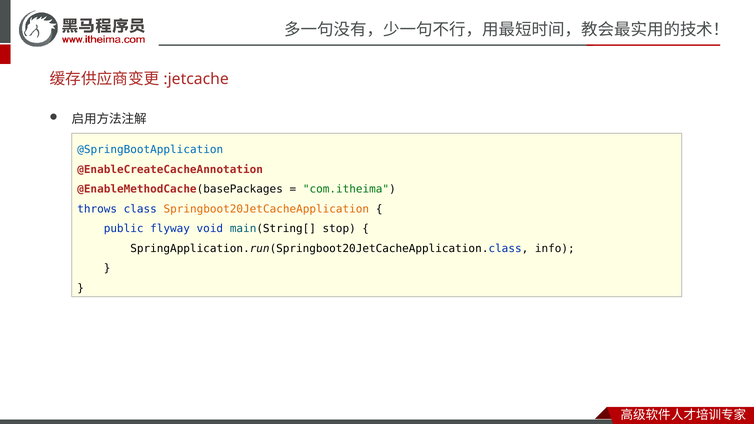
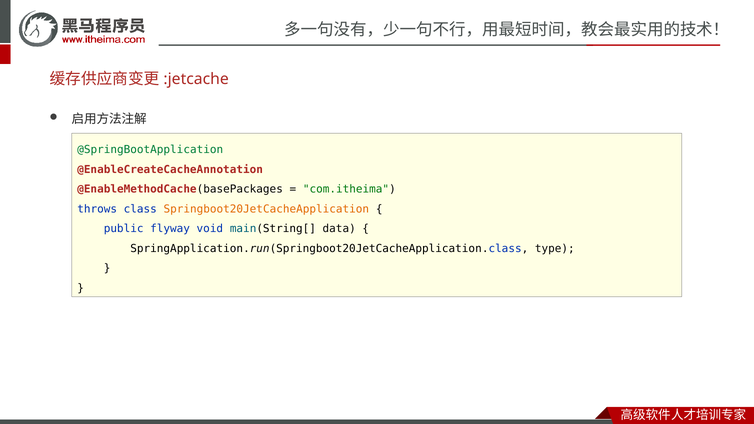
@SpringBootApplication colour: blue -> green (150, 150)
stop: stop -> data (339, 229)
info: info -> type (555, 249)
